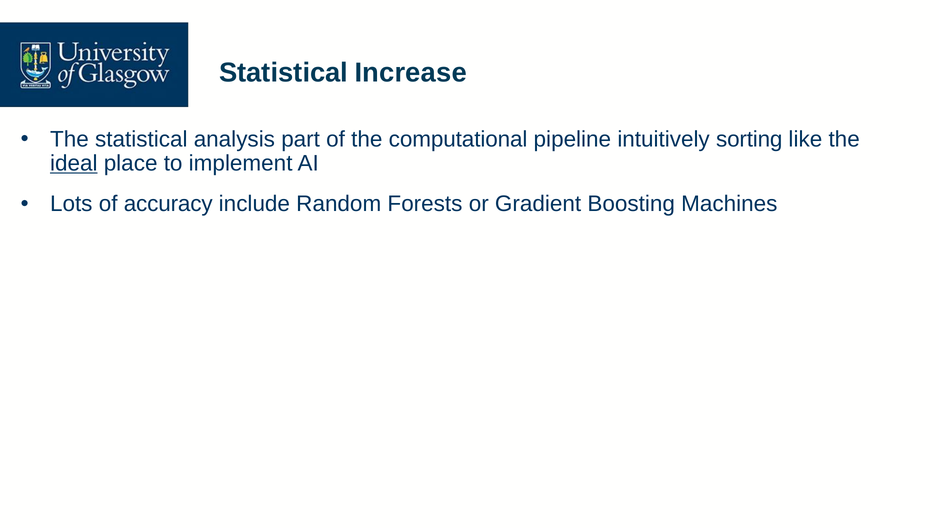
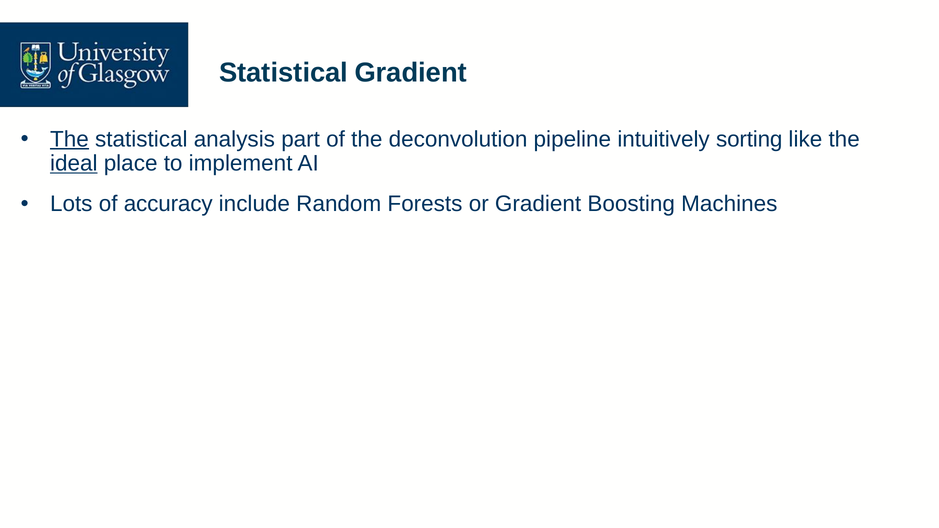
Statistical Increase: Increase -> Gradient (411, 73)
The underline: none -> present (69, 139)
computational: computational -> deconvolution (458, 139)
